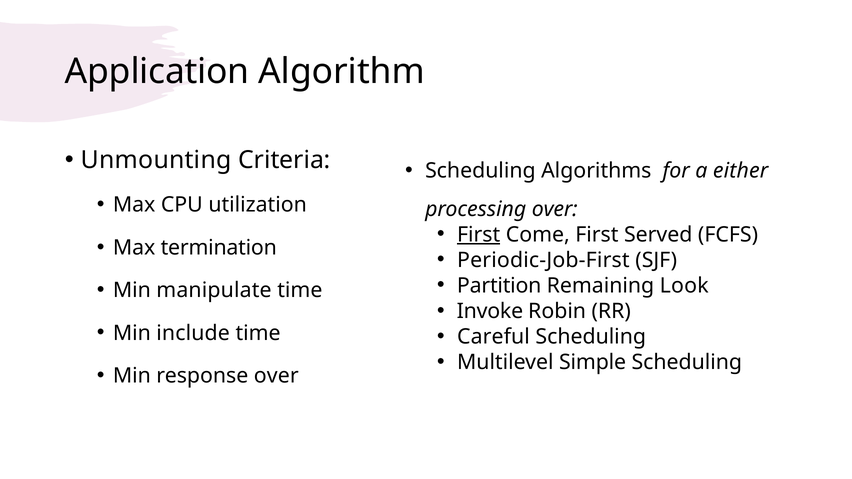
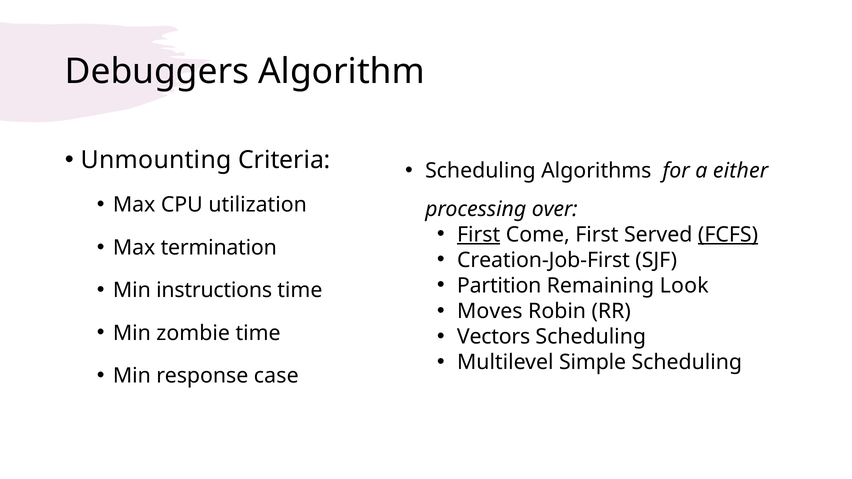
Application: Application -> Debuggers (157, 72)
FCFS underline: none -> present (728, 235)
Periodic-Job-First: Periodic-Job-First -> Creation-Job-First (544, 260)
manipulate: manipulate -> instructions (214, 291)
Invoke: Invoke -> Moves (490, 311)
include: include -> zombie (193, 333)
Careful: Careful -> Vectors (494, 337)
response over: over -> case (276, 376)
